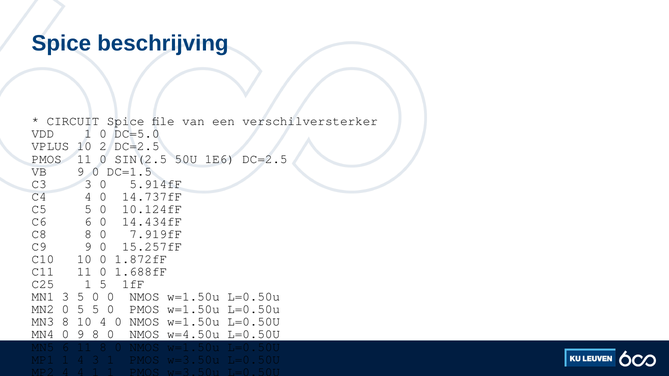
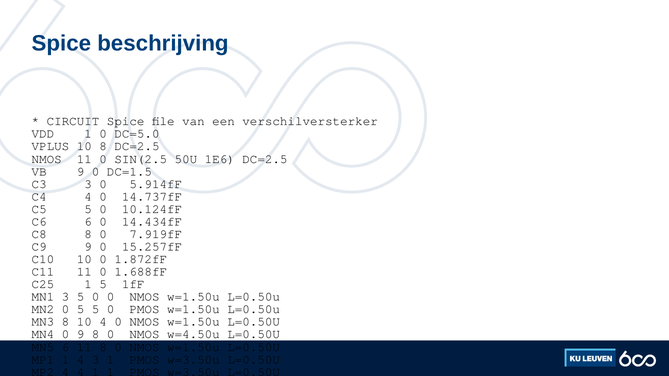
10 2: 2 -> 8 (103, 146)
PMOS: PMOS -> NMOS (47, 159)
